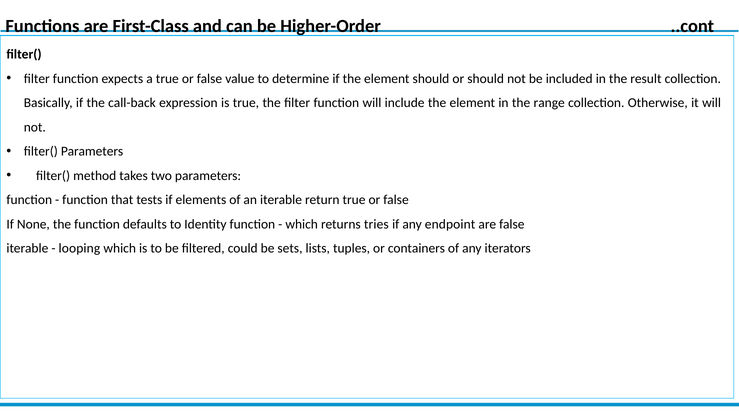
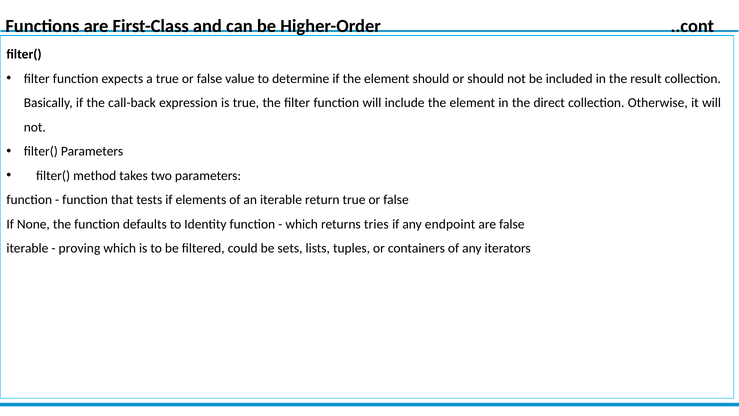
range: range -> direct (549, 103)
looping: looping -> proving (79, 248)
